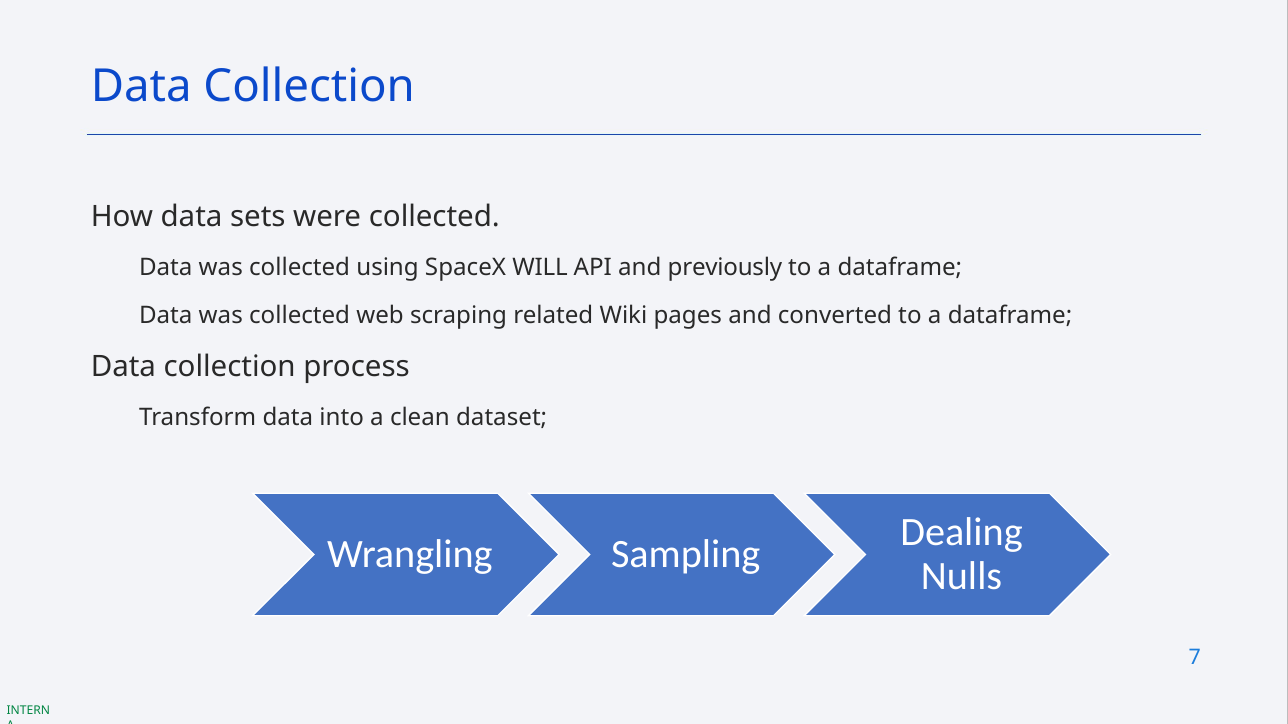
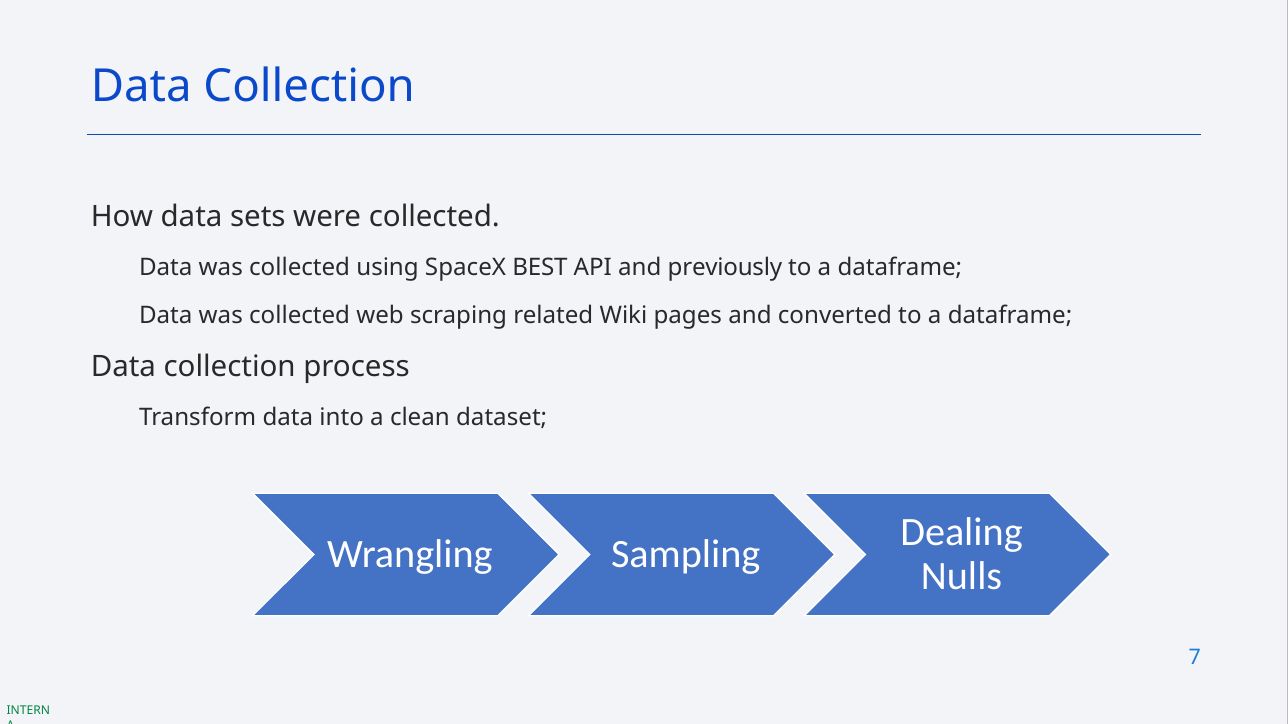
WILL: WILL -> BEST (540, 268)
